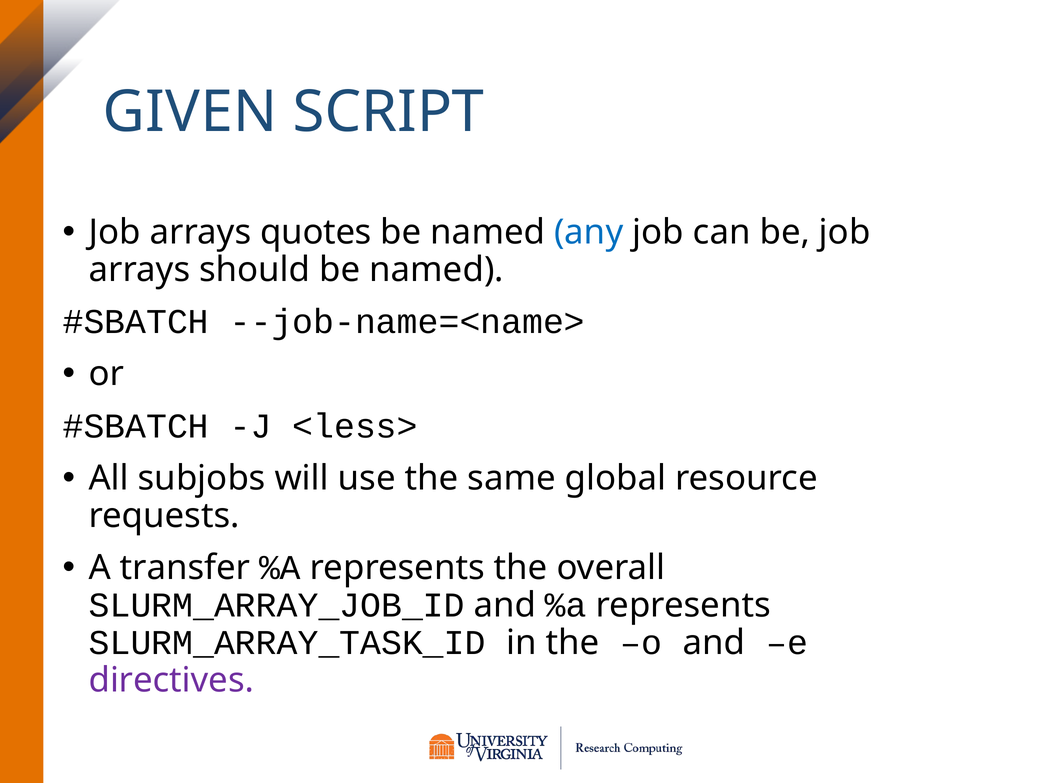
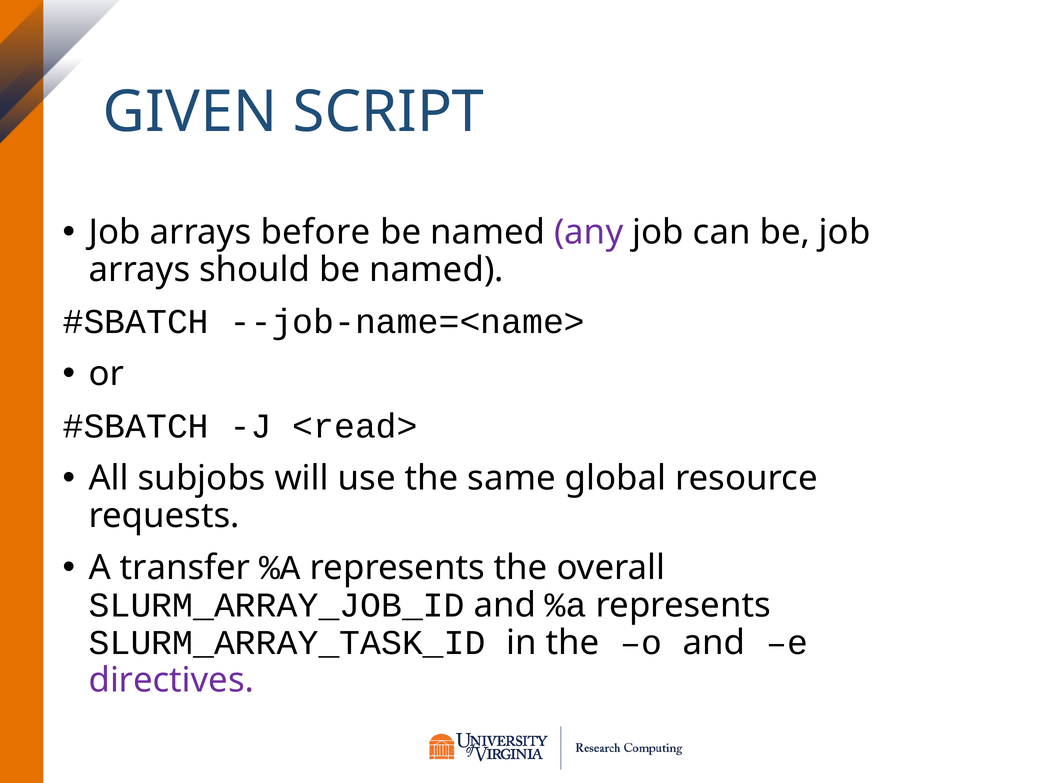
quotes: quotes -> before (316, 232)
any colour: blue -> purple (589, 232)
<less>: <less> -> <read> (355, 426)
